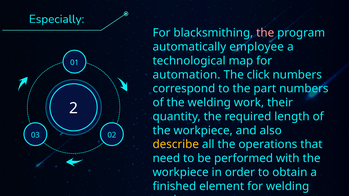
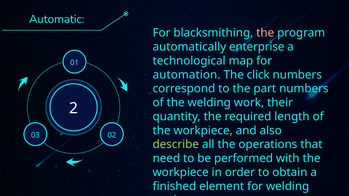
Especially: Especially -> Automatic (57, 19)
employee: employee -> enterprise (257, 47)
describe colour: yellow -> light green (176, 145)
